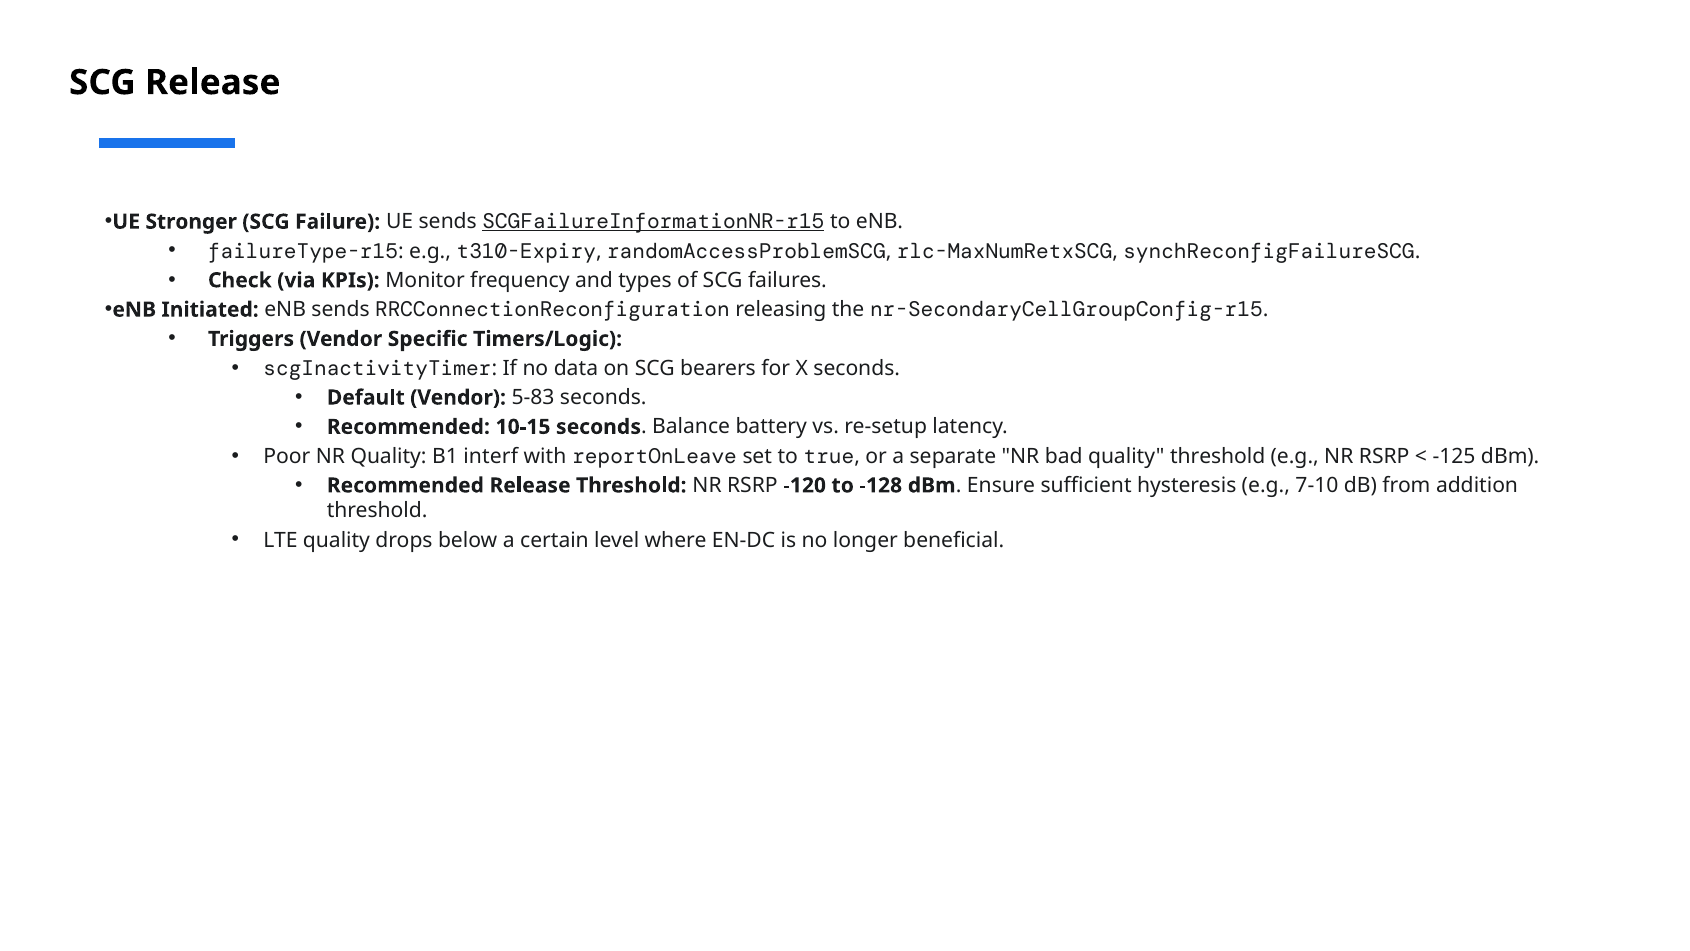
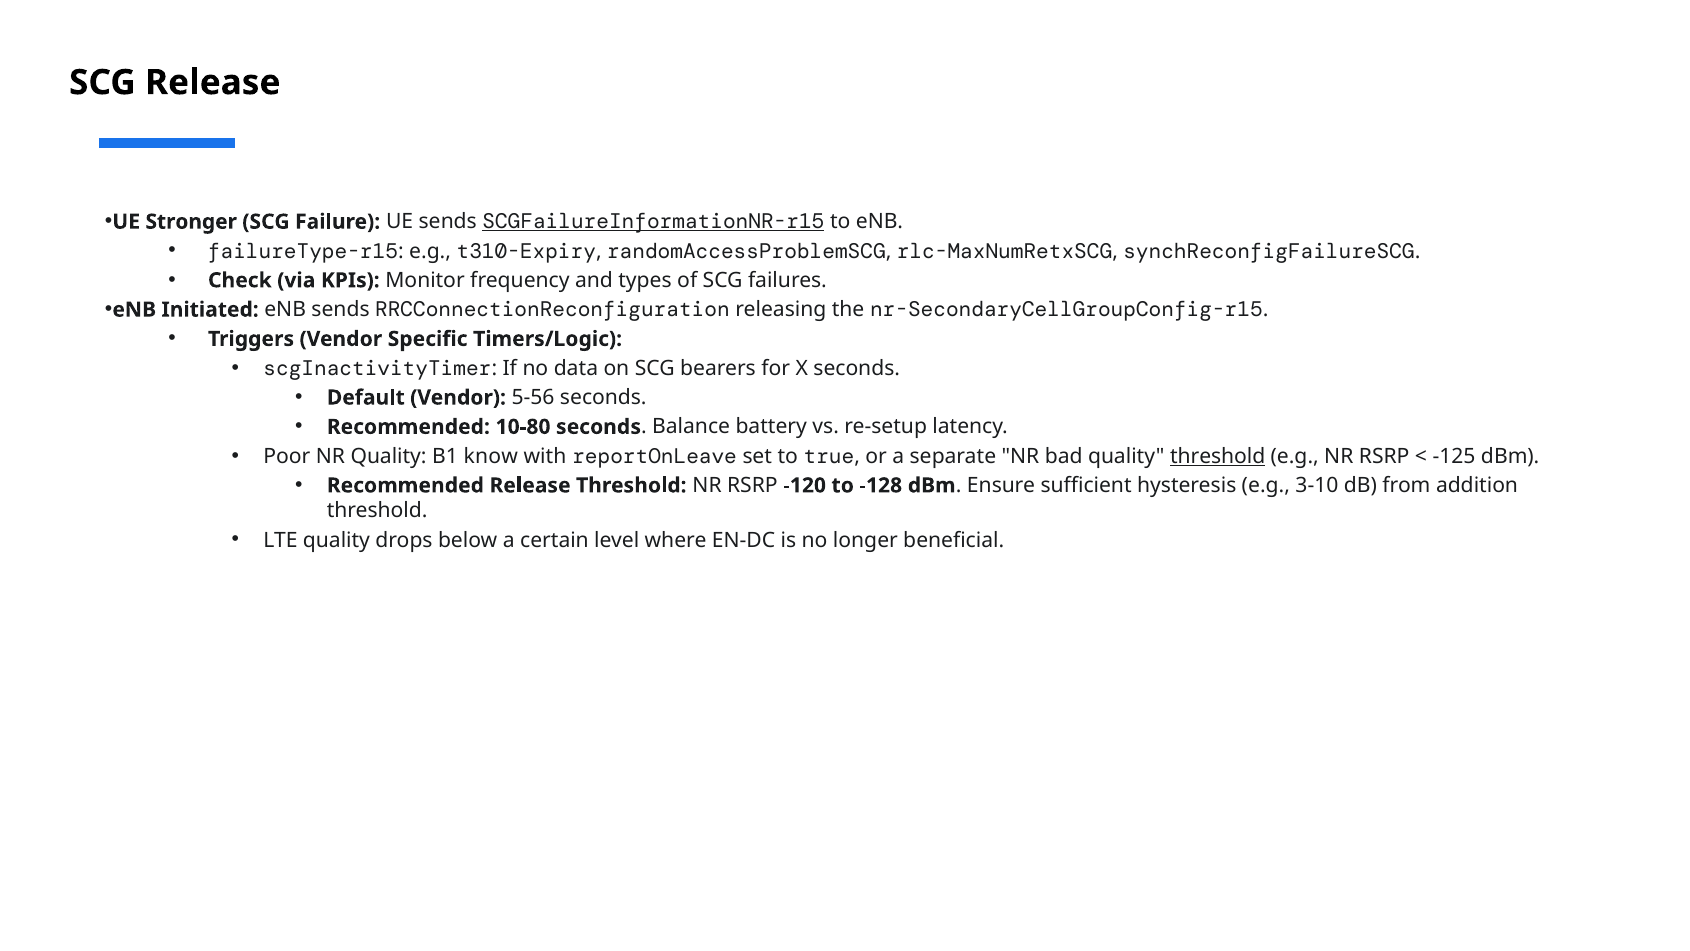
5-83: 5-83 -> 5-56 (533, 397)
10-15: 10-15 -> 10-80 (523, 427)
interf: interf -> know (491, 456)
threshold underline: none -> present (1218, 456)
7-10: 7-10 -> 3-10 (1317, 485)
